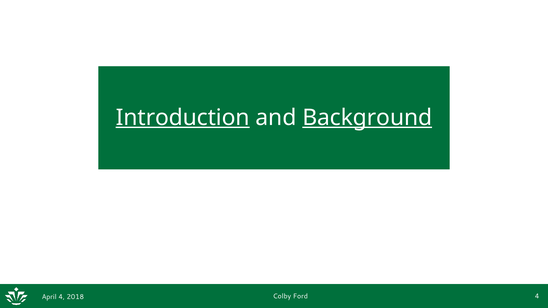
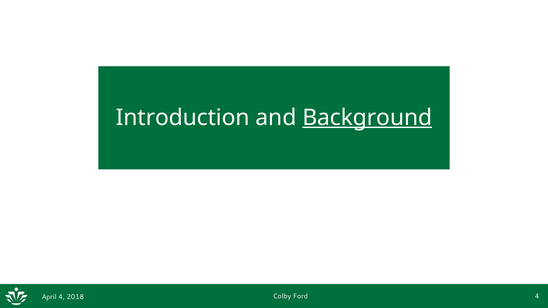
Introduction underline: present -> none (183, 118)
